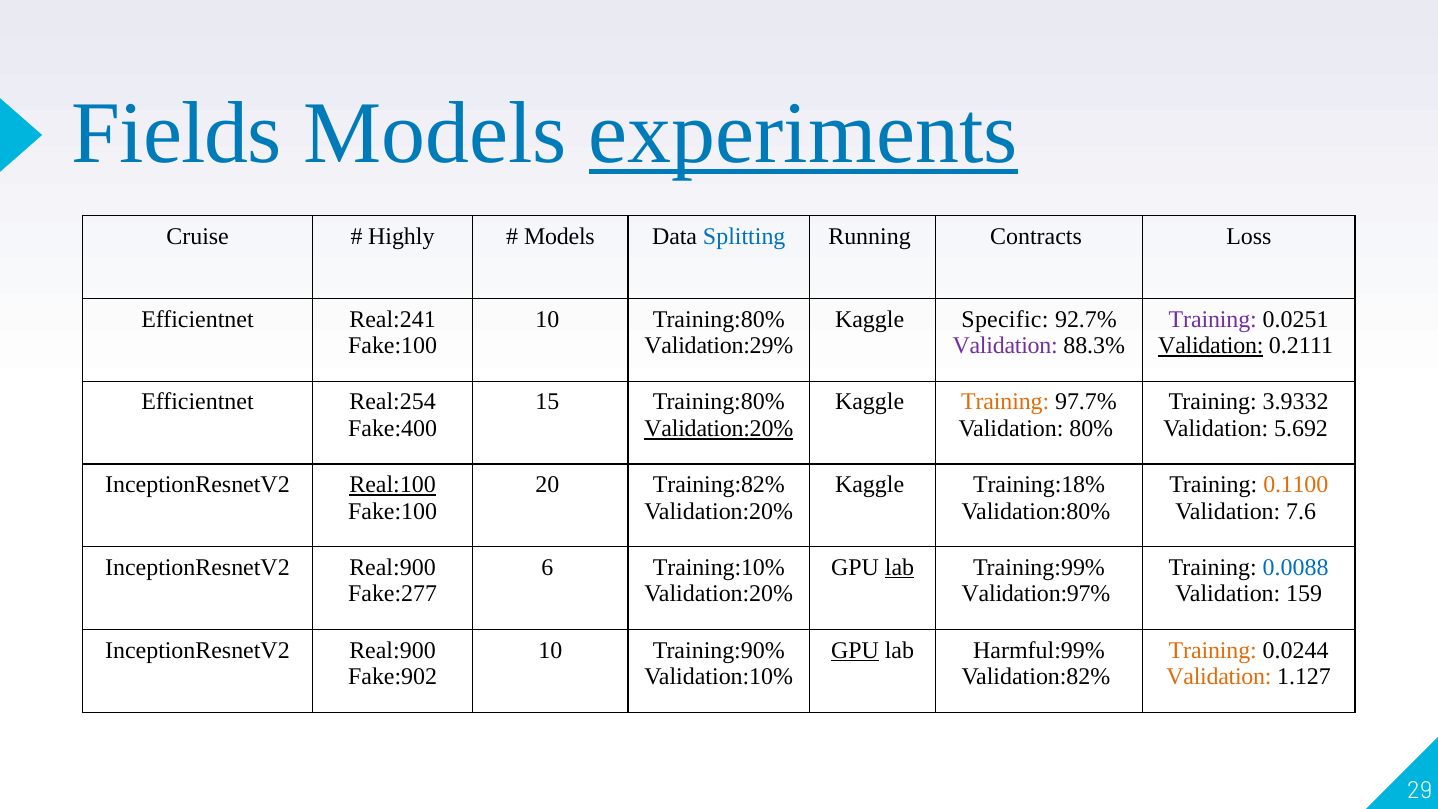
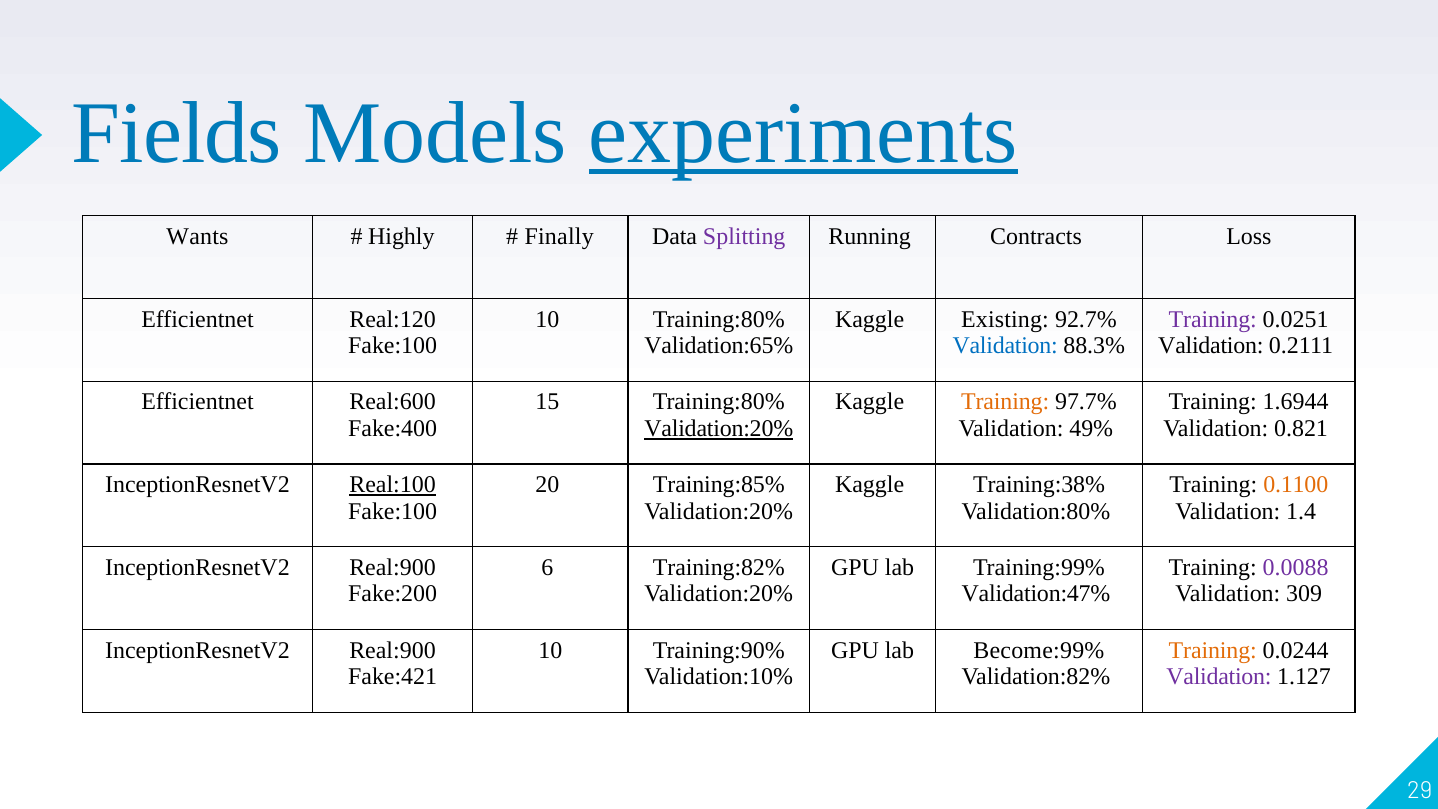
Cruise: Cruise -> Wants (198, 236)
Models: Models -> Finally (559, 236)
Splitting colour: blue -> purple (744, 236)
Real:241: Real:241 -> Real:120 (393, 319)
Specific: Specific -> Existing (1005, 319)
Validation:29%: Validation:29% -> Validation:65% (719, 346)
Validation colour: purple -> blue (1005, 346)
Validation underline: present -> none (1211, 346)
Real:254: Real:254 -> Real:600 (393, 402)
3.9332: 3.9332 -> 1.6944 (1296, 402)
80%: 80% -> 49% (1091, 428)
5.692: 5.692 -> 0.821 (1301, 428)
Training:82%: Training:82% -> Training:85% (719, 485)
Training:18%: Training:18% -> Training:38% (1039, 485)
7.6: 7.6 -> 1.4 (1301, 511)
Training:10%: Training:10% -> Training:82% (719, 567)
lab underline: present -> none (900, 567)
0.0088 colour: blue -> purple (1296, 567)
Fake:277: Fake:277 -> Fake:200 (393, 594)
Validation:97%: Validation:97% -> Validation:47% (1036, 594)
159: 159 -> 309 (1304, 594)
GPU underline: present -> none (855, 650)
Harmful:99%: Harmful:99% -> Become:99% (1039, 650)
Fake:902: Fake:902 -> Fake:421 (393, 677)
Validation colour: orange -> purple (1219, 677)
